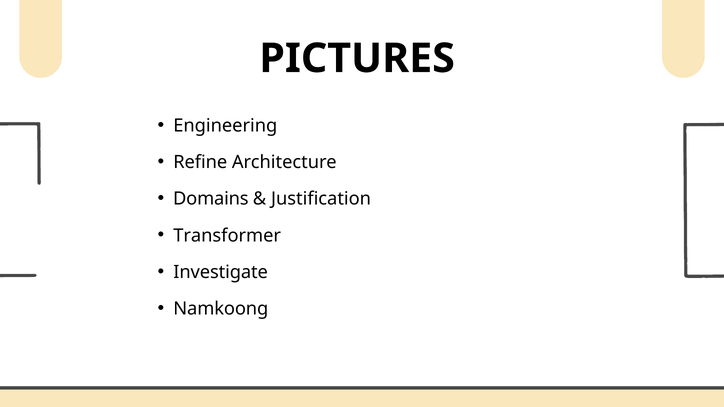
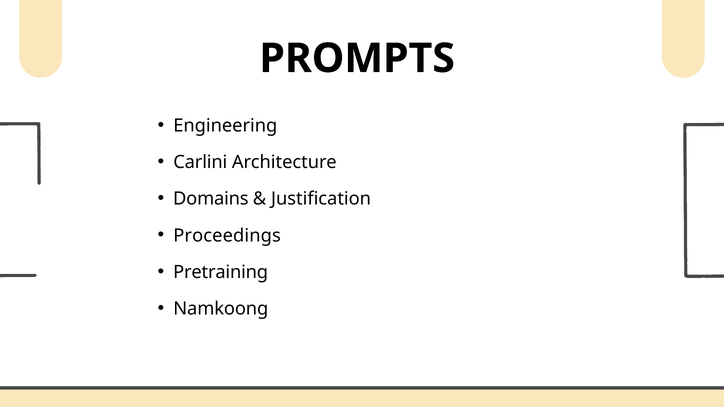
PICTURES: PICTURES -> PROMPTS (357, 58)
Refine: Refine -> Carlini (200, 162)
Transformer: Transformer -> Proceedings (227, 236)
Investigate: Investigate -> Pretraining (221, 272)
